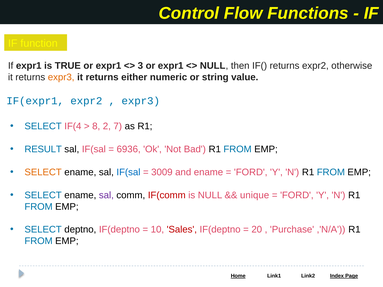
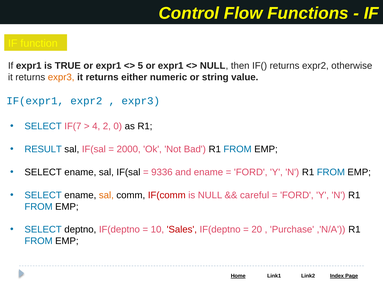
3: 3 -> 5 (140, 66)
IF(4: IF(4 -> IF(7 (73, 126)
8: 8 -> 4 (96, 126)
7: 7 -> 0 (118, 126)
6936: 6936 -> 2000 (129, 149)
SELECT colour: orange -> black (43, 172)
IF(sal colour: blue -> black (128, 172)
3009: 3009 -> 9336 (162, 172)
sal colour: purple -> orange (106, 195)
unique: unique -> careful (255, 195)
